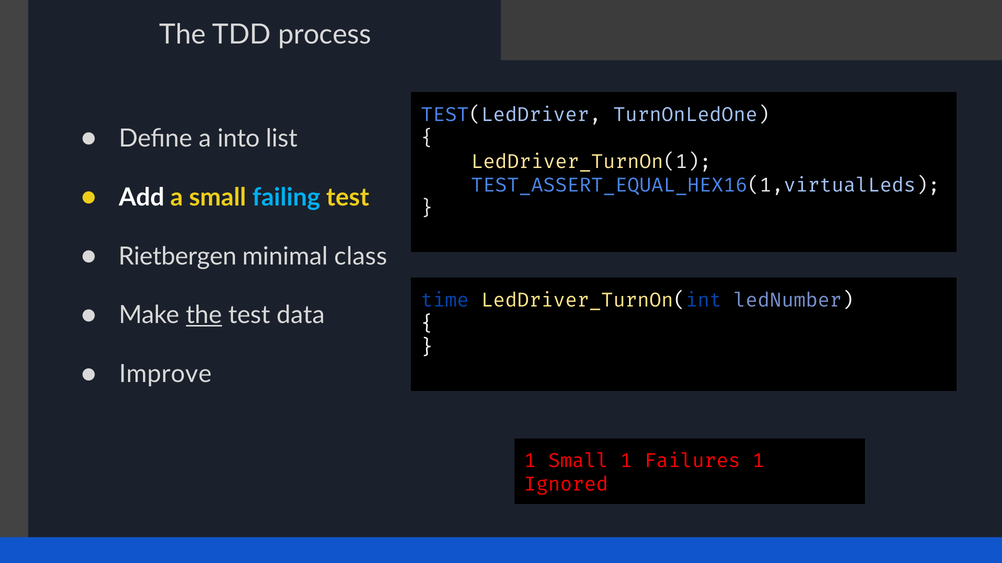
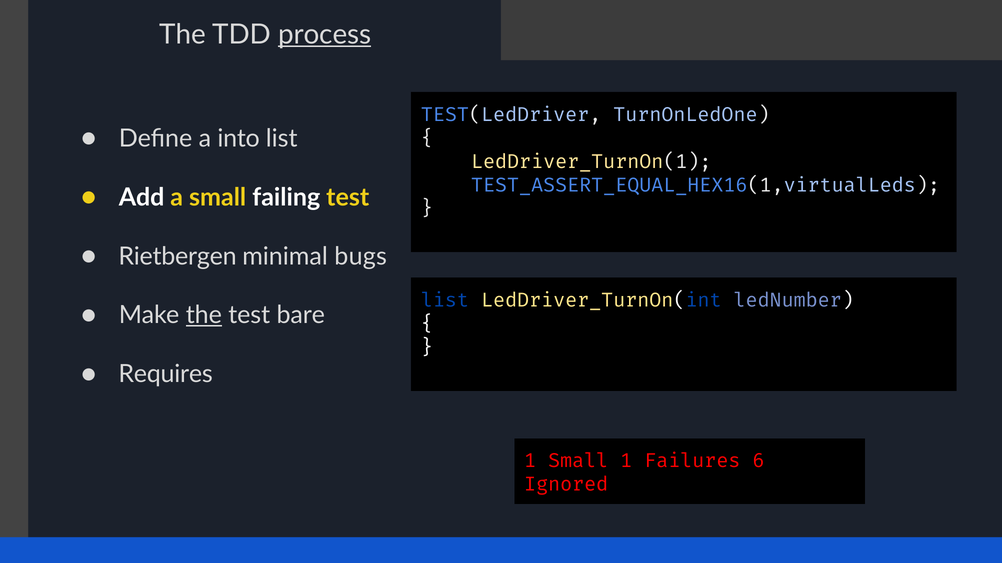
process underline: none -> present (325, 34)
failing colour: light blue -> white (286, 198)
class: class -> bugs (361, 257)
time: time -> list (445, 301)
data: data -> bare (301, 316)
Improve: Improve -> Requires (166, 375)
Failures 1: 1 -> 6 (758, 461)
